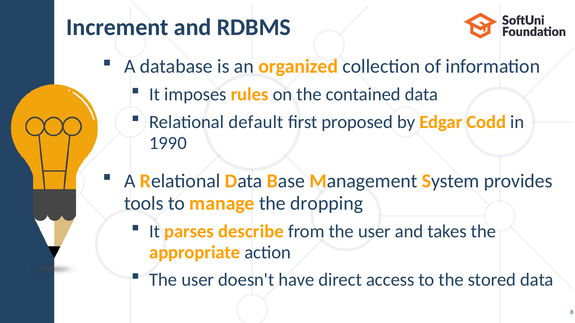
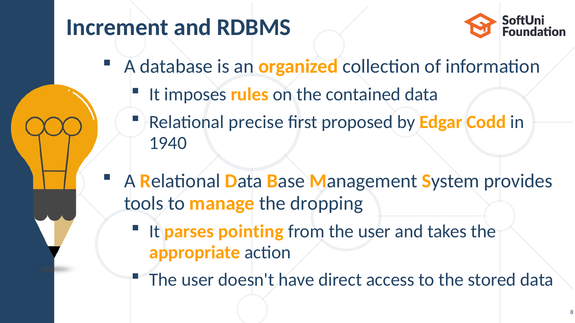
default: default -> precise (256, 122)
1990: 1990 -> 1940 (168, 143)
describe: describe -> pointing (251, 232)
